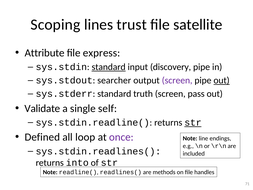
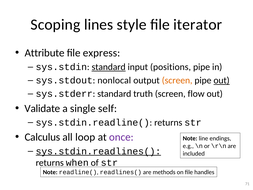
trust: trust -> style (132, 24)
satellite: satellite -> iterator (198, 24)
discovery: discovery -> positions (171, 67)
searcher: searcher -> nonlocal (114, 80)
screen colour: purple -> orange (177, 80)
pass: pass -> flow (196, 94)
str underline: present -> none (193, 122)
Defined: Defined -> Calculus (42, 137)
sys.stdin.readlines( underline: none -> present (98, 151)
into: into -> when (77, 162)
